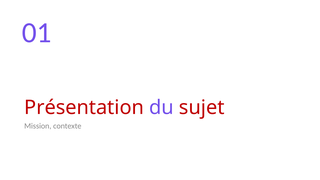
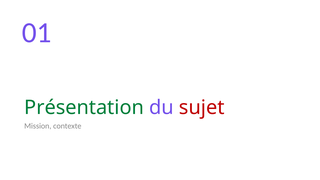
Présentation colour: red -> green (84, 108)
